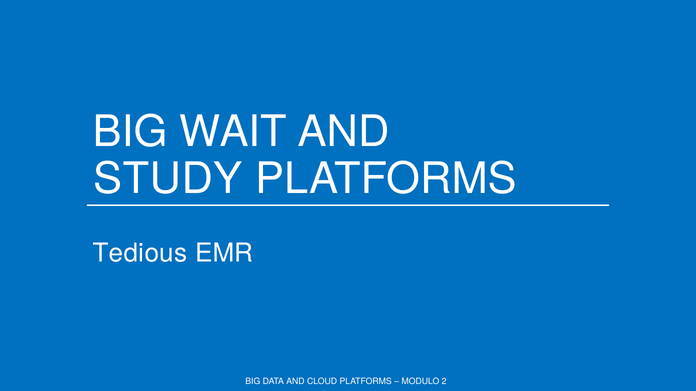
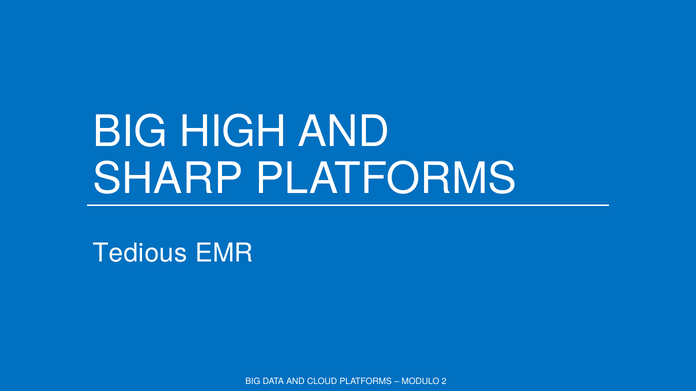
WAIT: WAIT -> HIGH (233, 132)
STUDY: STUDY -> SHARP (168, 179)
